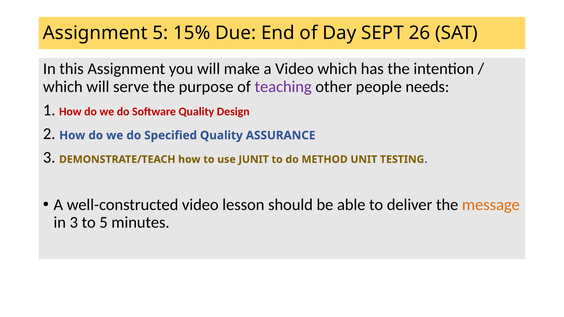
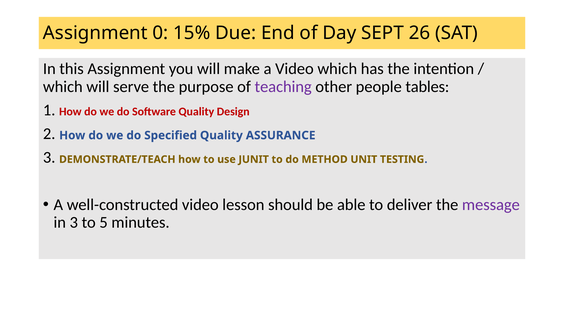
Assignment 5: 5 -> 0 (160, 33)
needs: needs -> tables (427, 87)
message colour: orange -> purple (491, 205)
